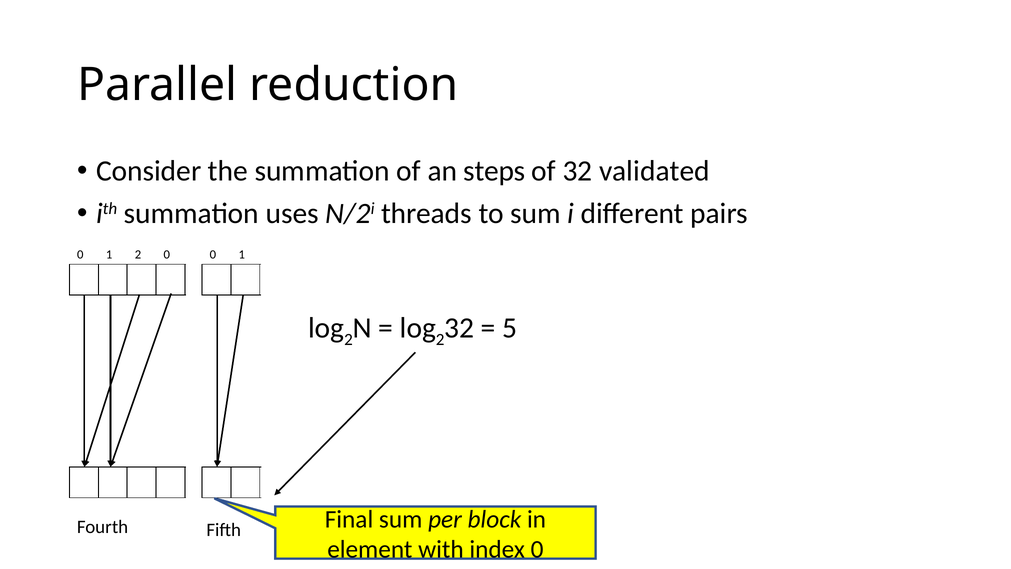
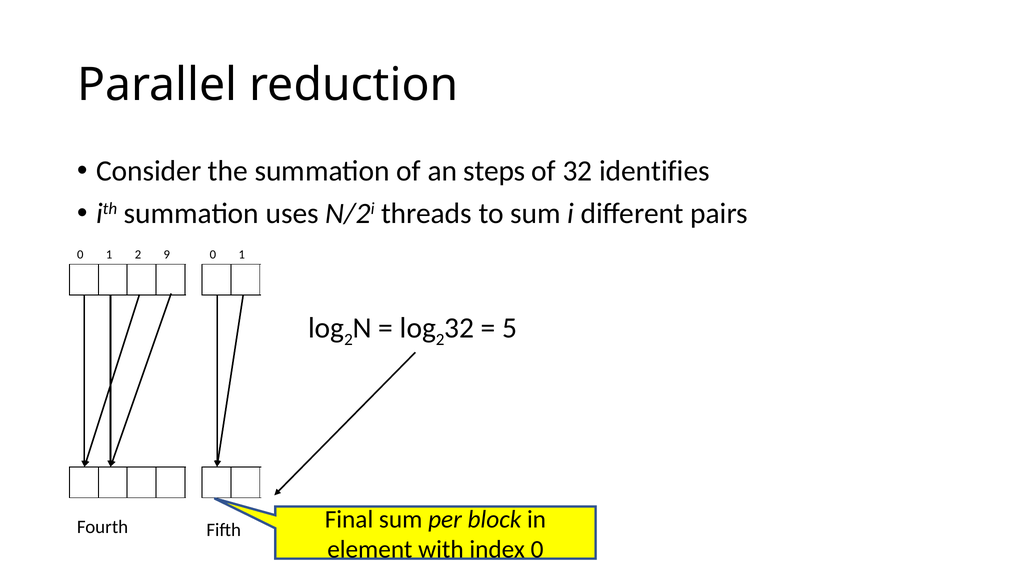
validated: validated -> identifies (654, 171)
2 0: 0 -> 9 (167, 254)
